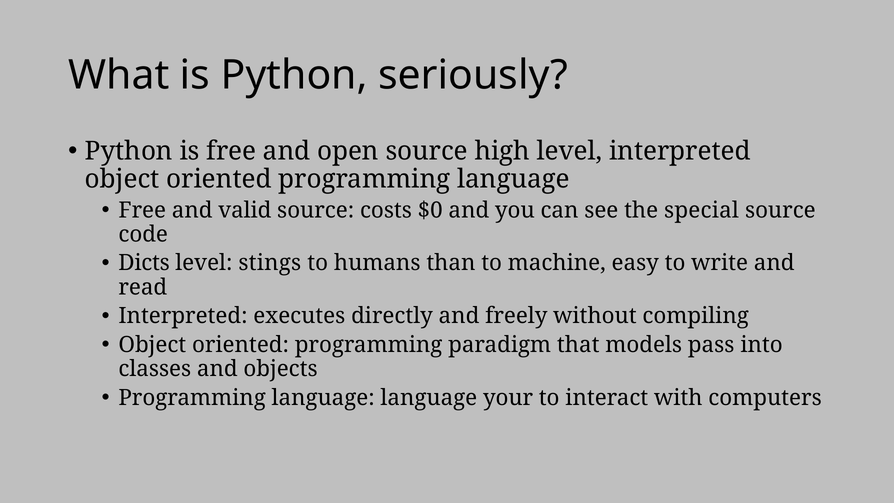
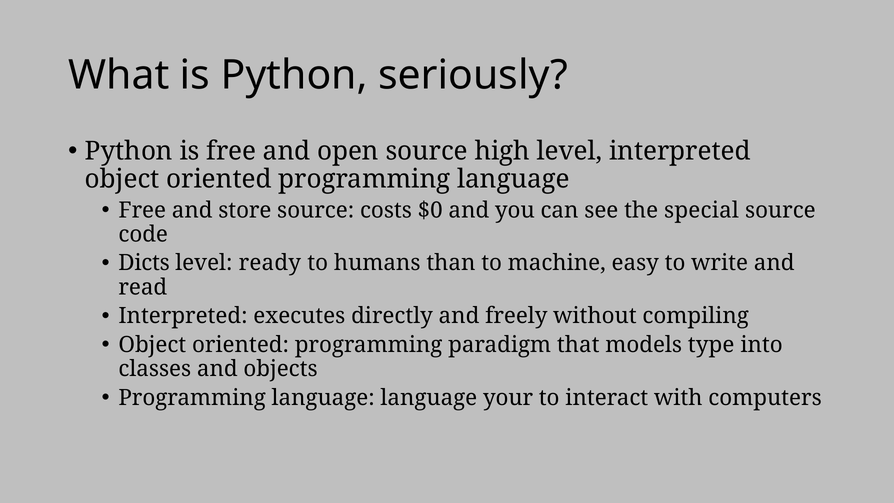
valid: valid -> store (245, 210)
stings: stings -> ready (270, 263)
pass: pass -> type (711, 345)
